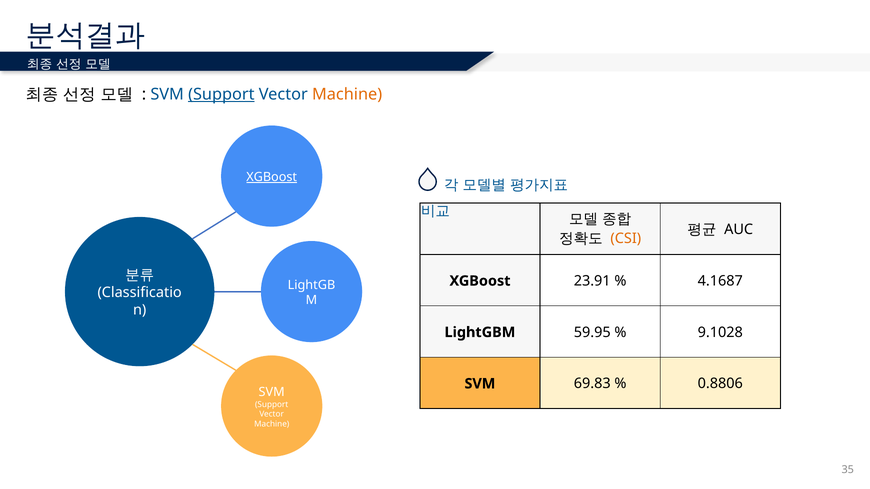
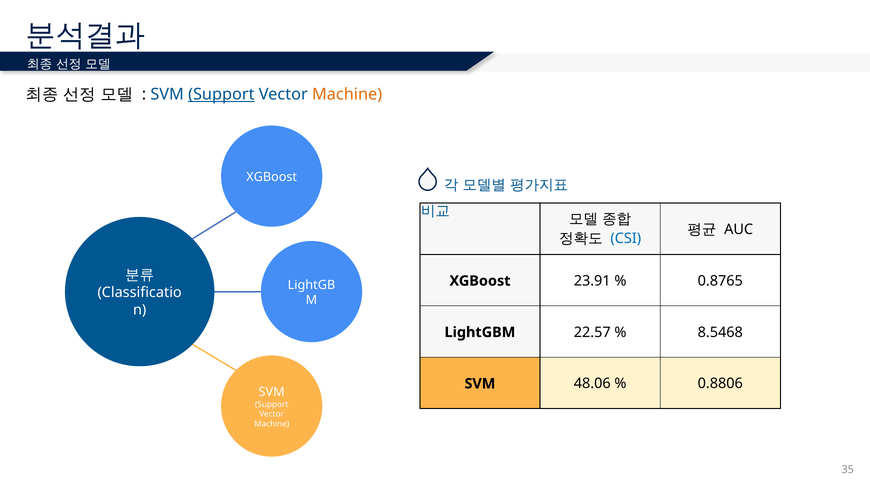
XGBoost underline: present -> none (272, 177)
CSI colour: orange -> blue (626, 239)
4.1687: 4.1687 -> 0.8765 (720, 281)
59.95: 59.95 -> 22.57 (592, 333)
9.1028: 9.1028 -> 8.5468 (720, 333)
69.83: 69.83 -> 48.06 (592, 384)
